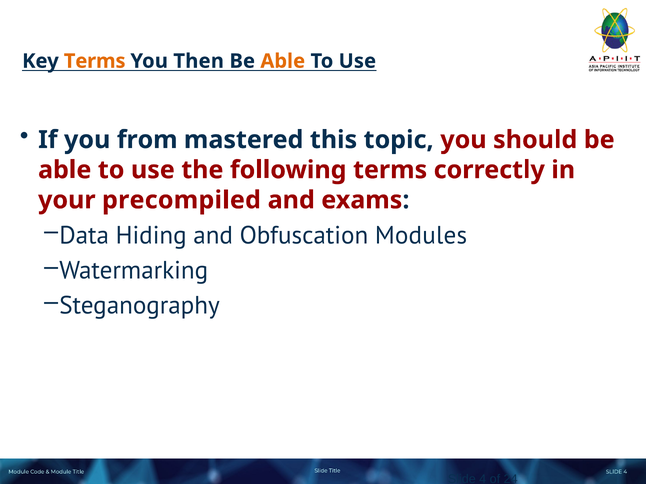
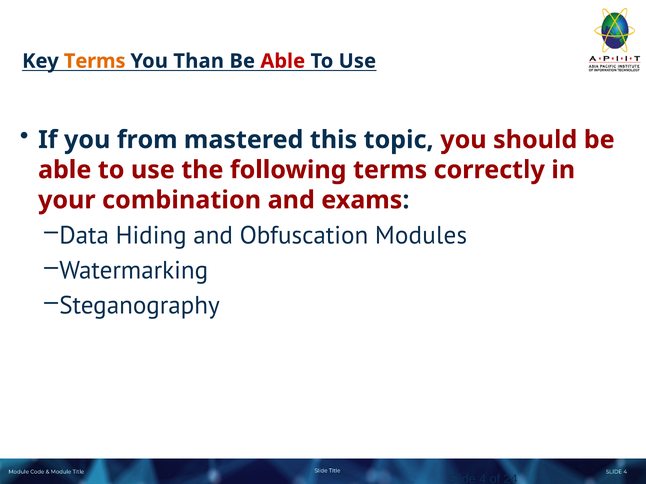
Then: Then -> Than (199, 61)
Able colour: orange -> red (283, 61)
precompiled: precompiled -> combination (182, 200)
